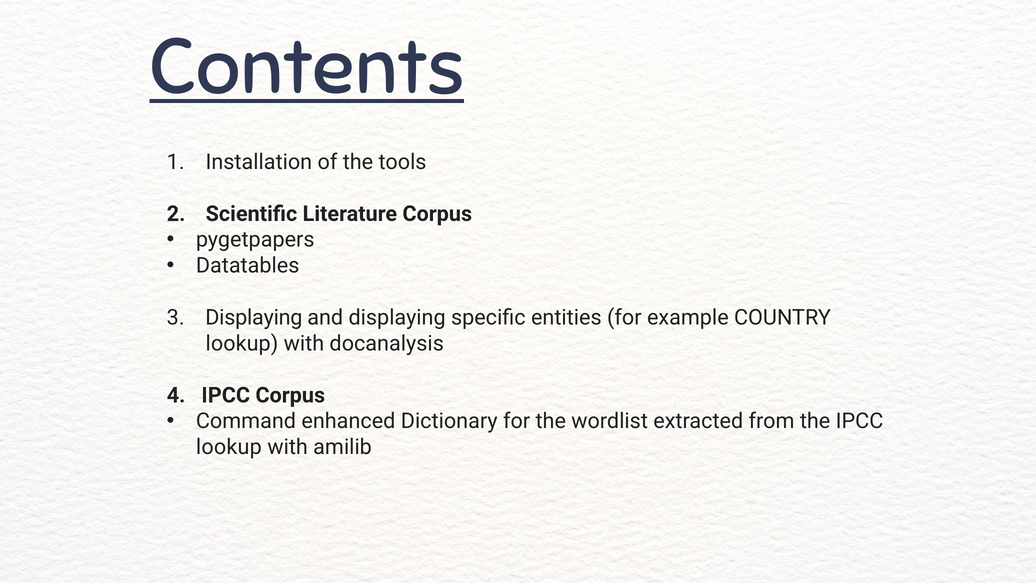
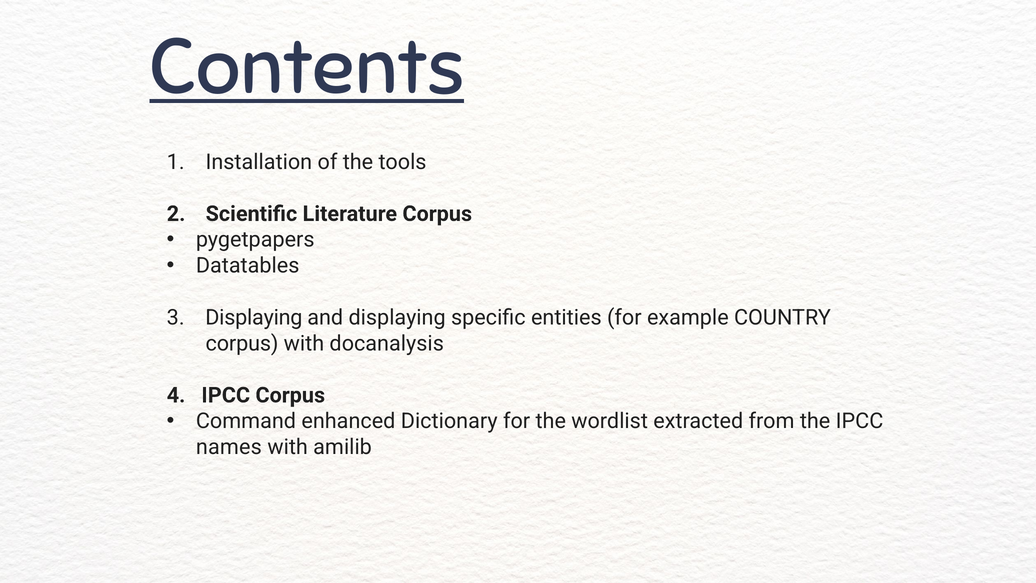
lookup: lookup -> corpus (242, 343)
lookup: lookup -> names (229, 447)
